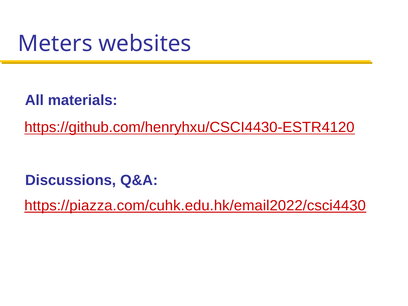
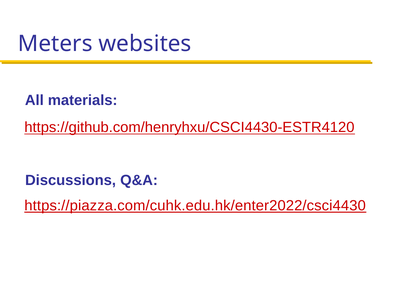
https://piazza.com/cuhk.edu.hk/email2022/csci4430: https://piazza.com/cuhk.edu.hk/email2022/csci4430 -> https://piazza.com/cuhk.edu.hk/enter2022/csci4430 (195, 206)
